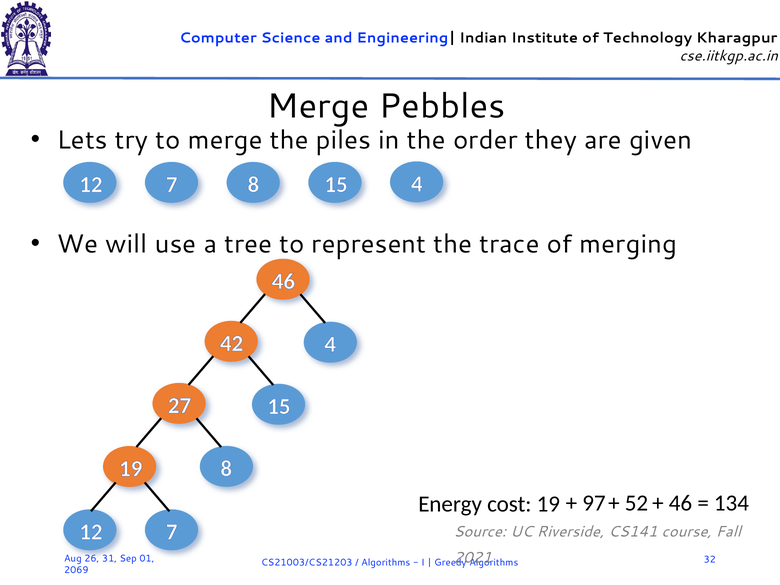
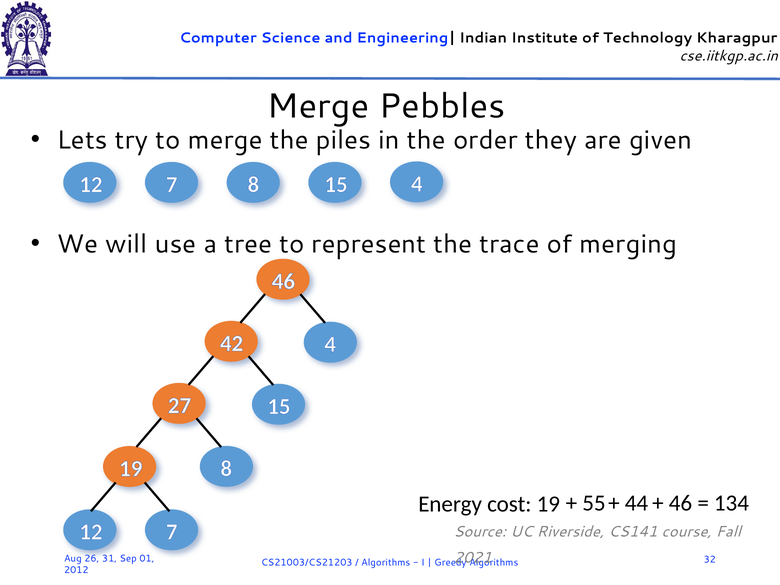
97: 97 -> 55 (594, 503)
52: 52 -> 44 (636, 503)
2069: 2069 -> 2012 (76, 570)
